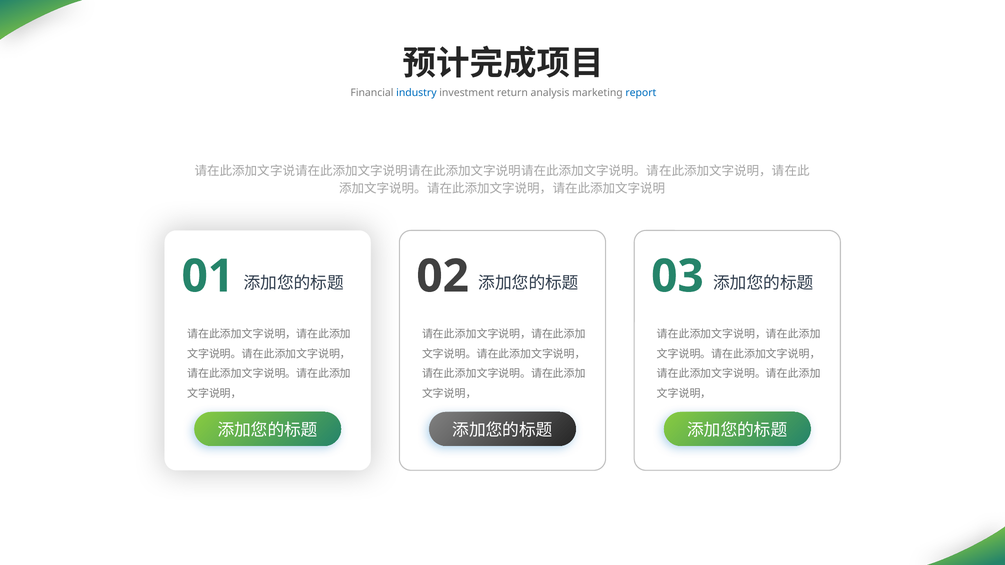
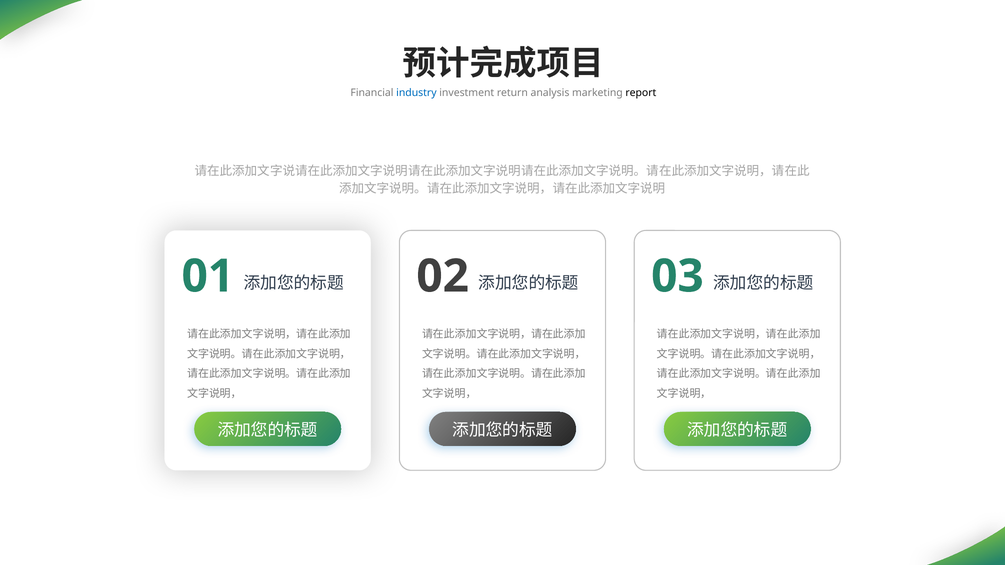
report colour: blue -> black (641, 93)
